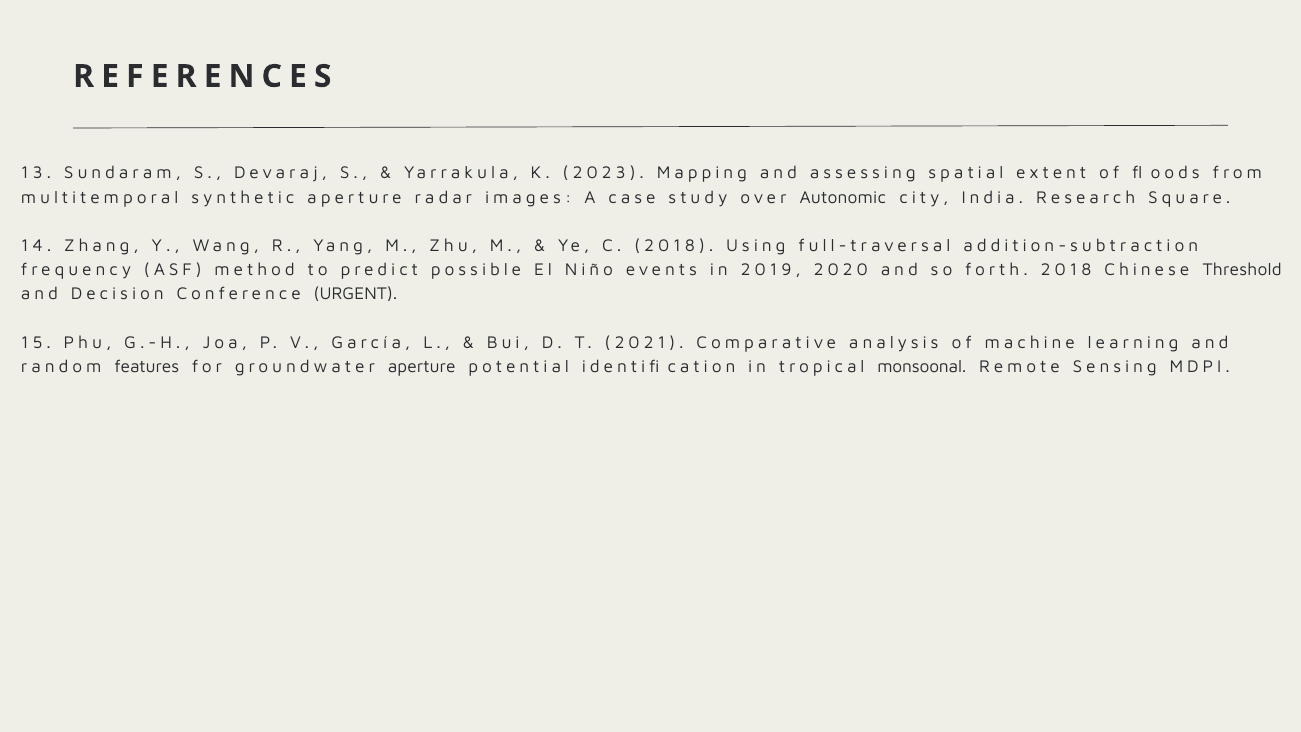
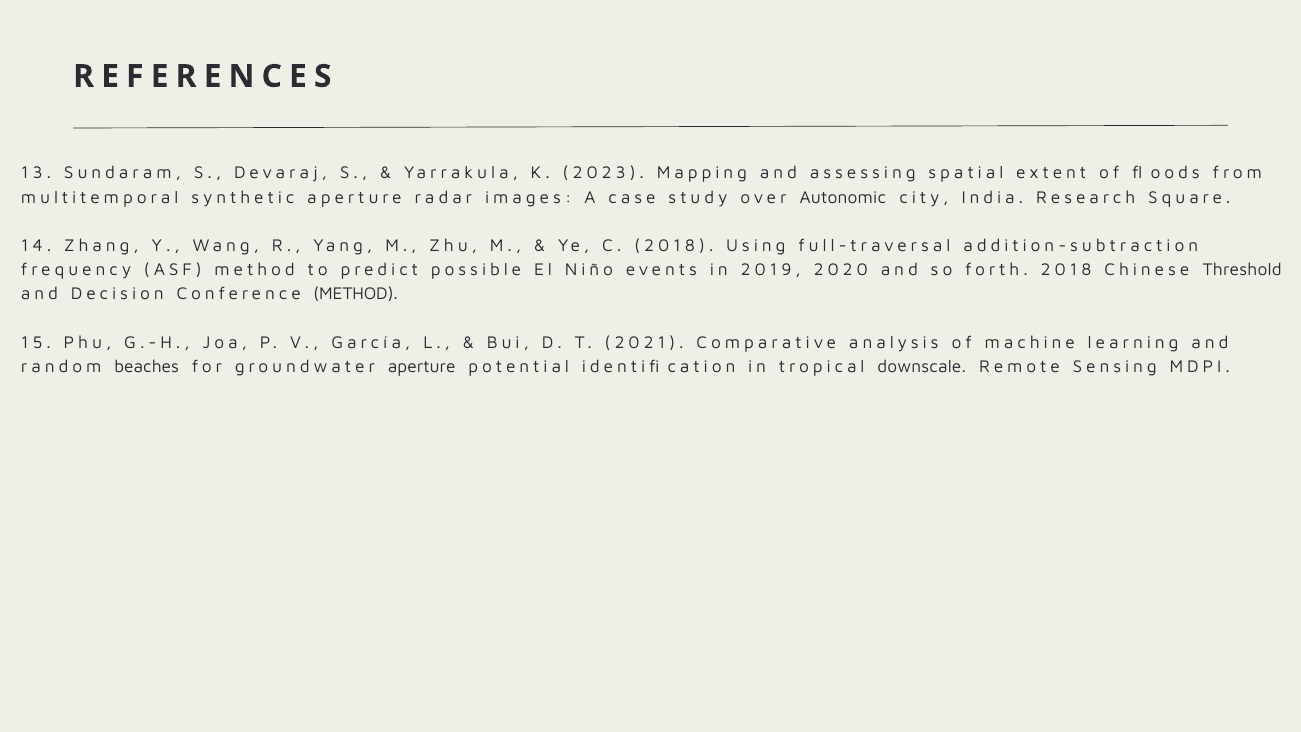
Conference URGENT: URGENT -> METHOD (356, 294)
features: features -> beaches (147, 367)
monsoonal: monsoonal -> downscale (922, 367)
